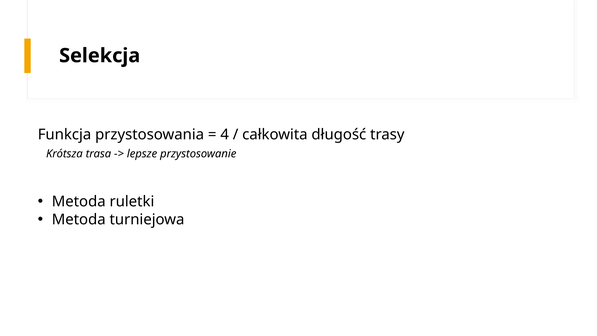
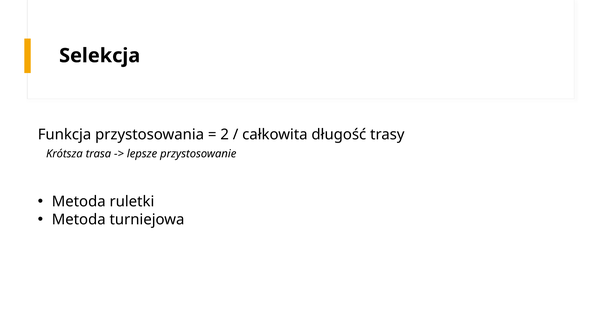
4: 4 -> 2 (225, 135)
